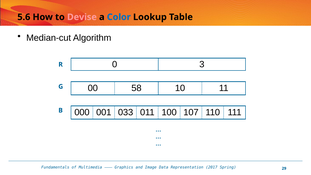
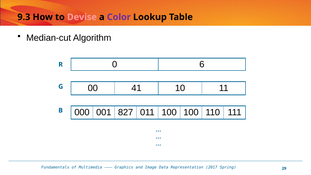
5.6: 5.6 -> 9.3 (24, 17)
Color colour: blue -> purple (119, 17)
3: 3 -> 6 (202, 64)
58: 58 -> 41 (136, 88)
033: 033 -> 827 (126, 112)
100 107: 107 -> 100 (191, 112)
